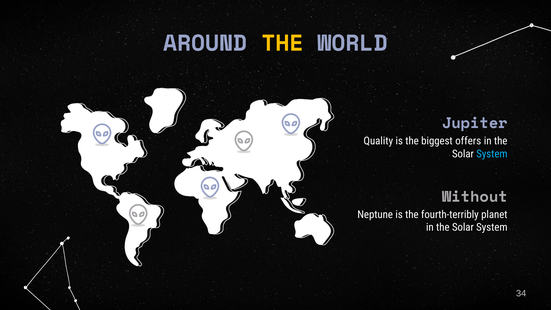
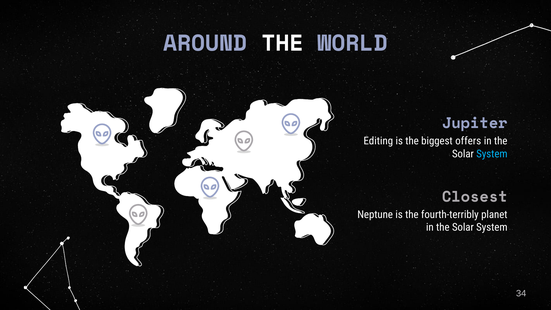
THE colour: yellow -> white (282, 43)
Quality: Quality -> Editing (378, 141)
Without: Without -> Closest (475, 197)
